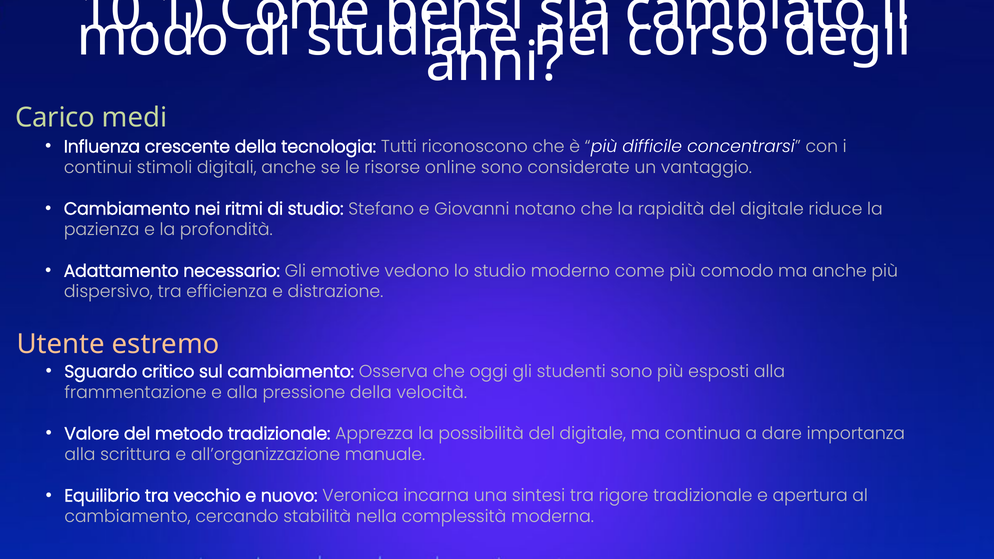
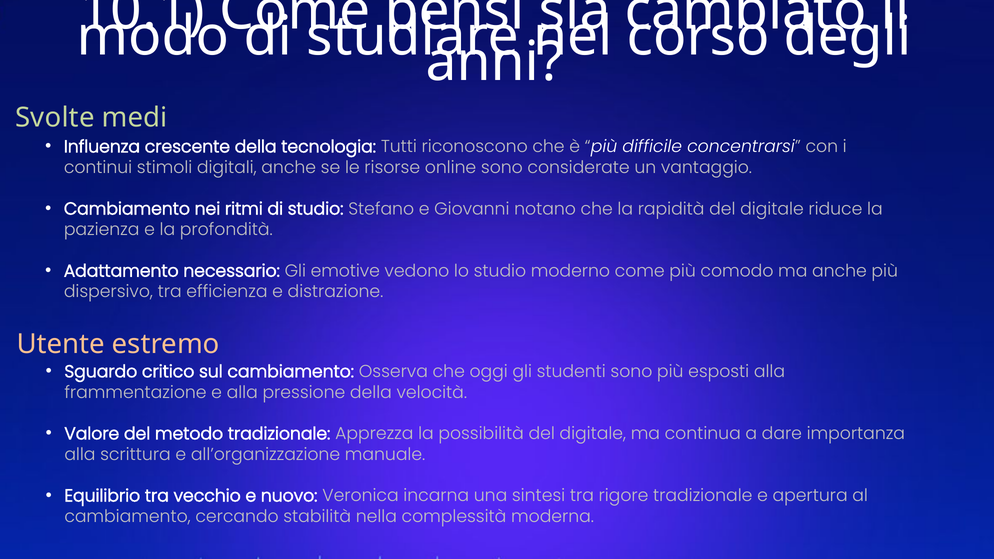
Carico: Carico -> Svolte (55, 117)
